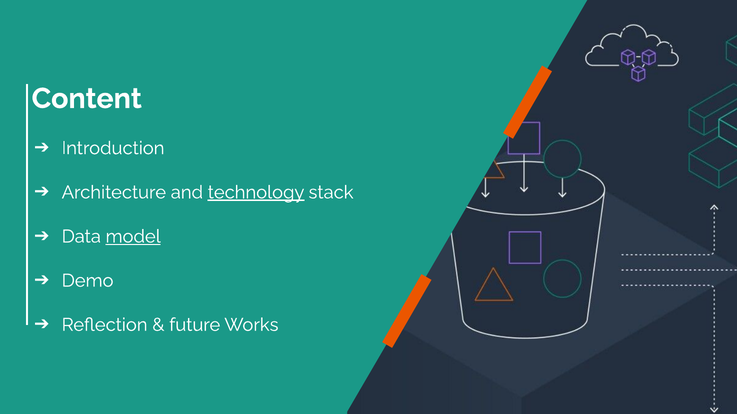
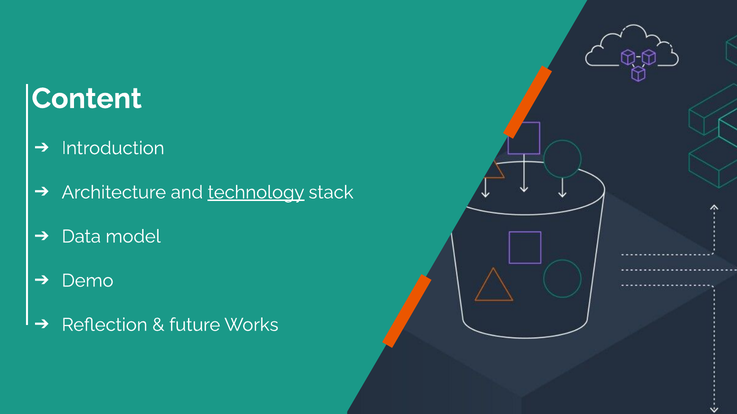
model underline: present -> none (133, 237)
